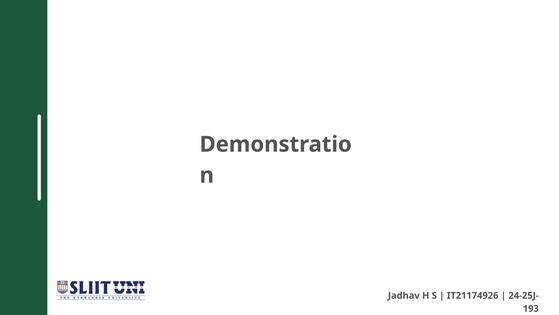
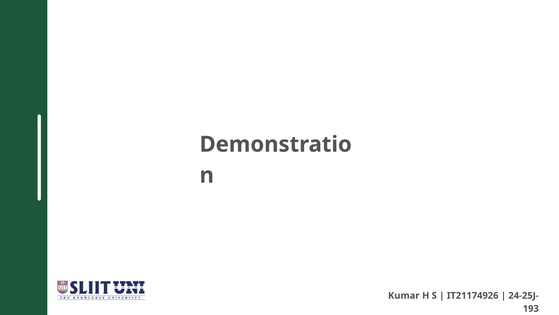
Jadhav: Jadhav -> Kumar (404, 295)
